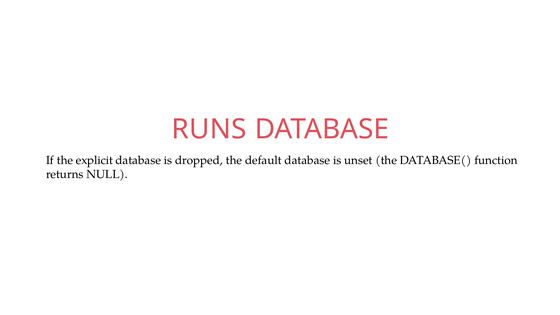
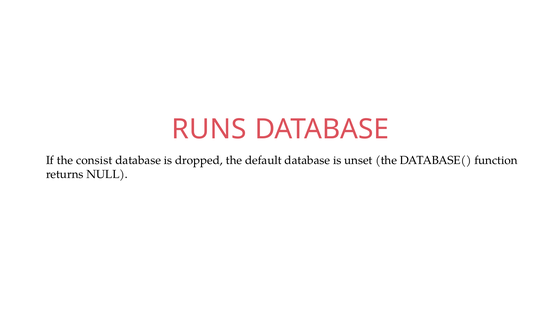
explicit: explicit -> consist (94, 160)
